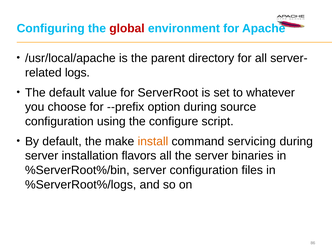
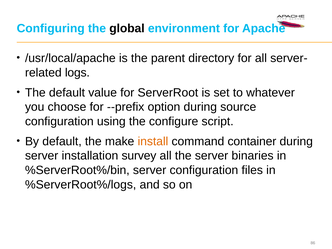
global colour: red -> black (127, 28)
servicing: servicing -> container (252, 141)
flavors: flavors -> survey (139, 156)
